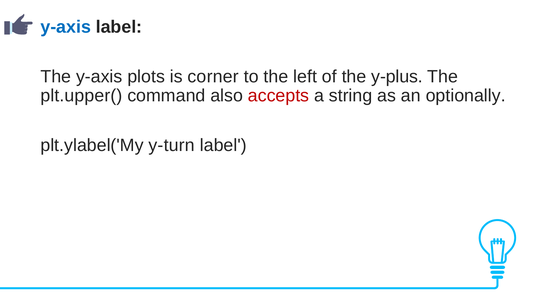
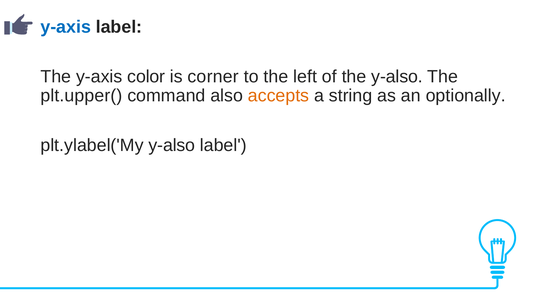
plots: plots -> color (146, 77)
the y-plus: y-plus -> y-also (397, 77)
accepts colour: red -> orange (279, 96)
plt.ylabel('My y-turn: y-turn -> y-also (172, 145)
